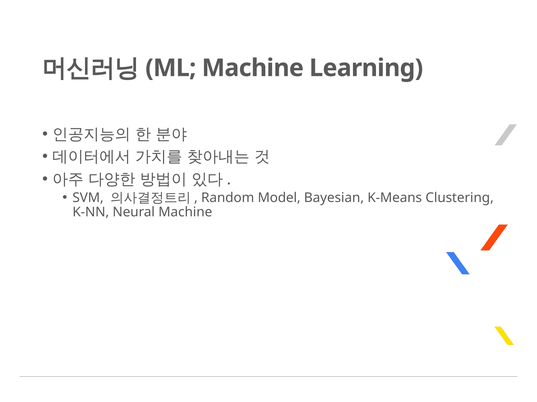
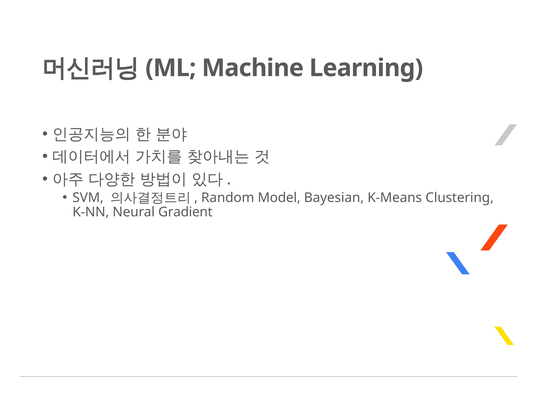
Neural Machine: Machine -> Gradient (185, 213)
